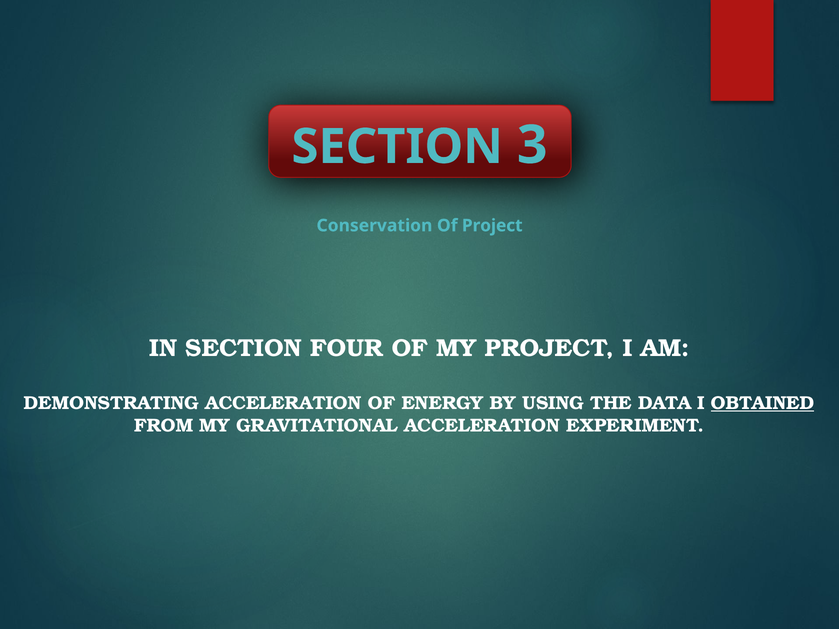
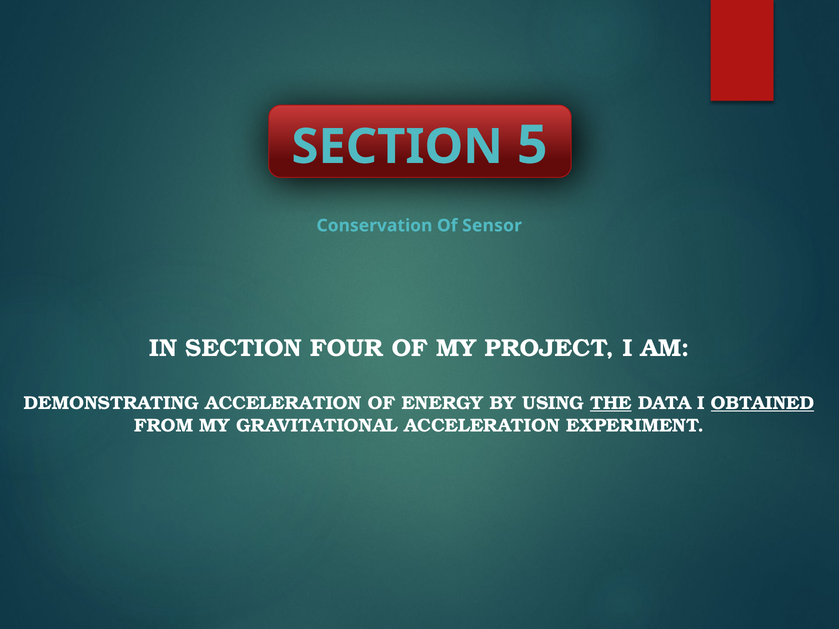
3: 3 -> 5 (532, 145)
Of Project: Project -> Sensor (492, 226)
THE underline: none -> present (611, 403)
